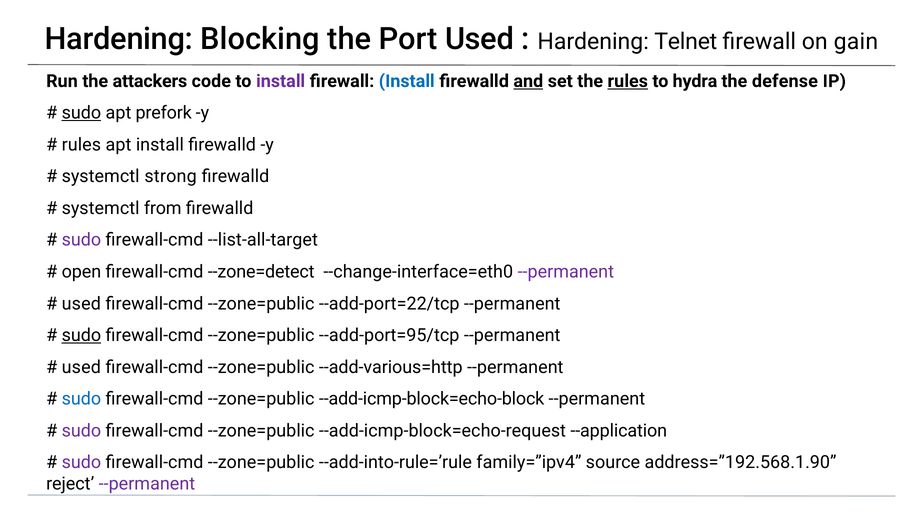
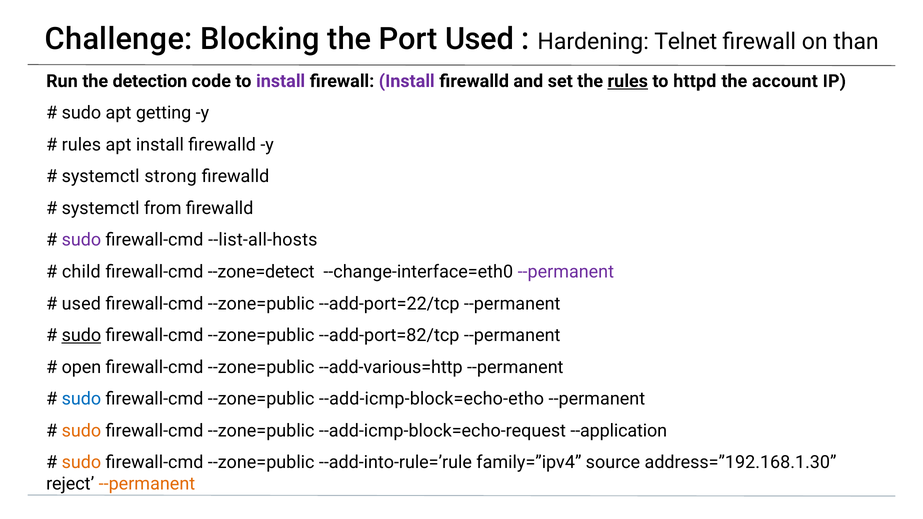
Hardening: Hardening -> Challenge (119, 39)
gain: gain -> than (856, 42)
attackers: attackers -> detection (150, 81)
Install colour: blue -> purple (407, 81)
and underline: present -> none (528, 81)
hydra: hydra -> httpd (695, 81)
defense: defense -> account (785, 81)
sudo underline: present -> none (81, 113)
prefork: prefork -> getting (164, 113)
--list-all-target: --list-all-target -> --list-all-hosts (263, 240)
open: open -> child (81, 272)
--add-port=95/tcp: --add-port=95/tcp -> --add-port=82/tcp (389, 336)
used: used -> open (81, 367)
--add-icmp-block=echo-block: --add-icmp-block=echo-block -> --add-icmp-block=echo-etho (432, 399)
sudo colour: purple -> orange (81, 431)
sudo colour: purple -> orange (81, 463)
address=”192.568.1.90: address=”192.568.1.90 -> address=”192.168.1.30 (741, 463)
--permanent colour: purple -> orange (147, 484)
